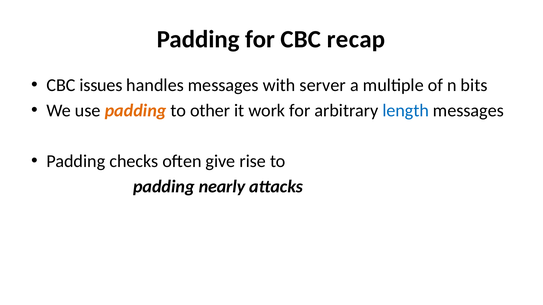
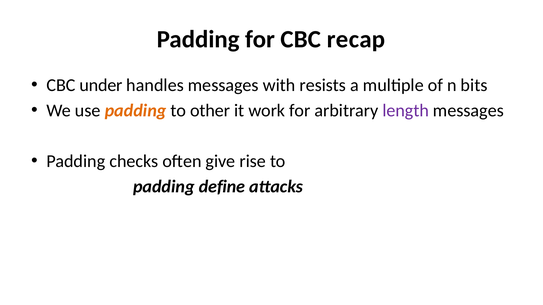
issues: issues -> under (101, 85)
server: server -> resists (323, 85)
length colour: blue -> purple (406, 111)
nearly: nearly -> define (222, 187)
